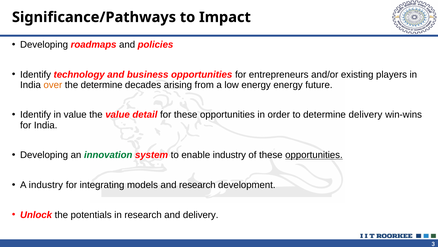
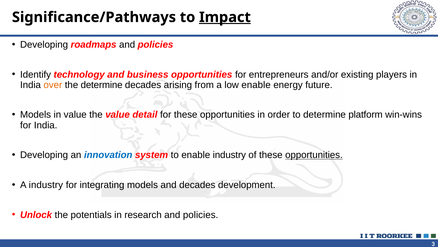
Impact underline: none -> present (225, 17)
low energy: energy -> enable (256, 85)
Identify: Identify -> Models (36, 115)
determine delivery: delivery -> platform (366, 115)
innovation colour: green -> blue (108, 155)
and research: research -> decades (197, 184)
research and delivery: delivery -> policies (201, 214)
